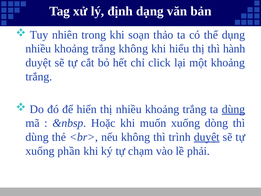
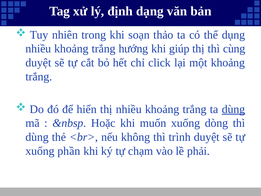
trắng không: không -> hướng (133, 49)
hiểu: hiểu -> giúp (179, 49)
hành: hành -> cùng (234, 49)
duyệt underline: present -> none (207, 137)
